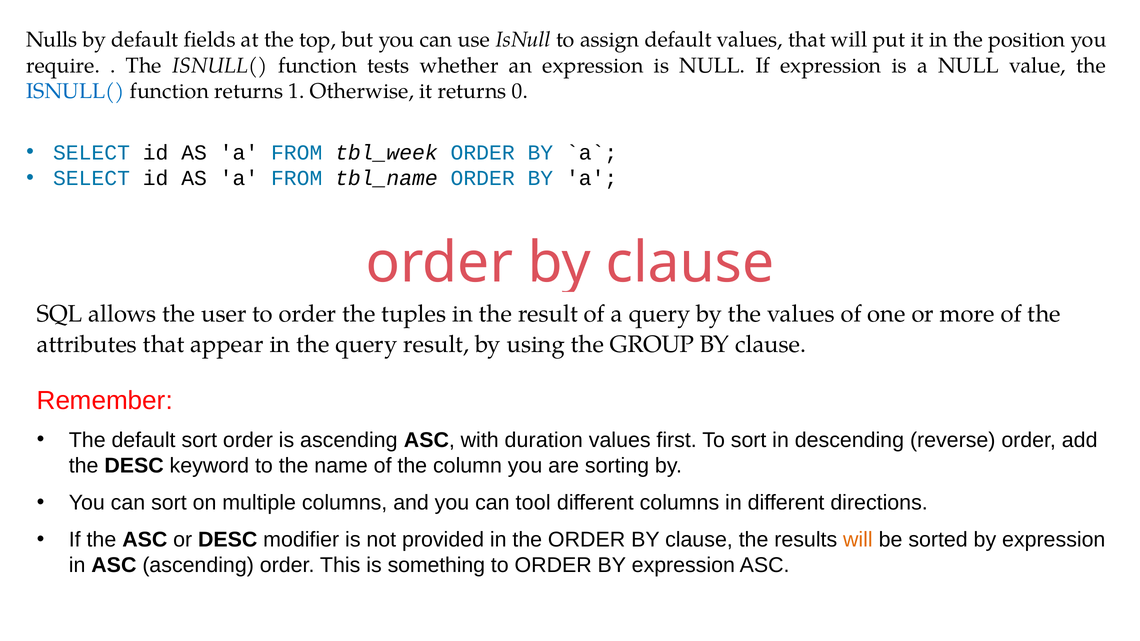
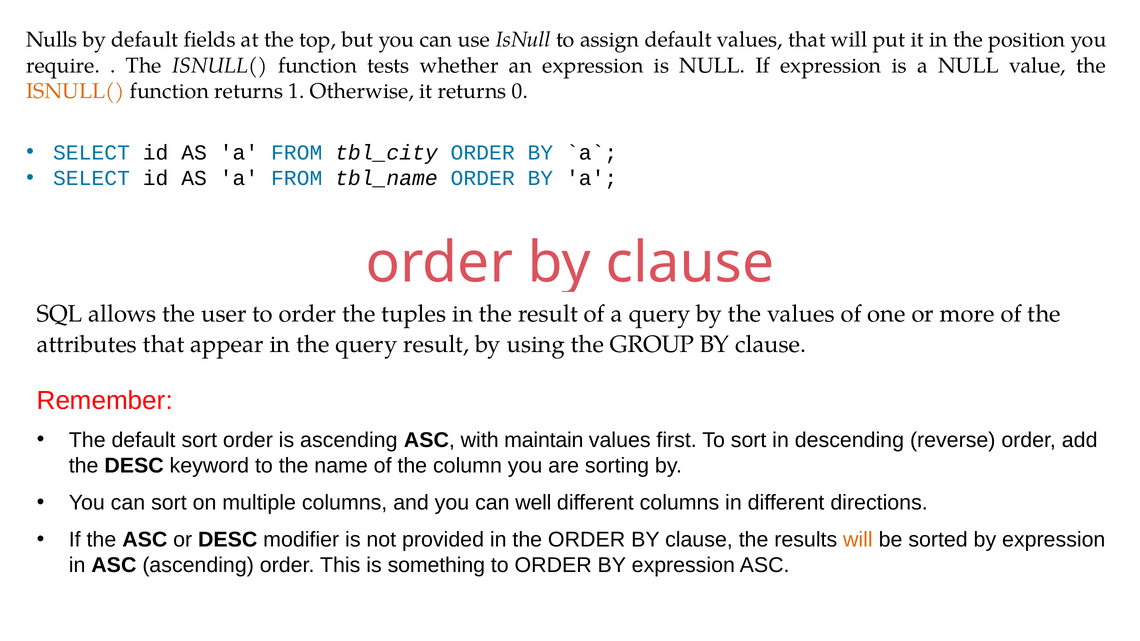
ISNULL( colour: blue -> orange (75, 91)
tbl_week: tbl_week -> tbl_city (386, 153)
duration: duration -> maintain (544, 440)
tool: tool -> well (533, 503)
